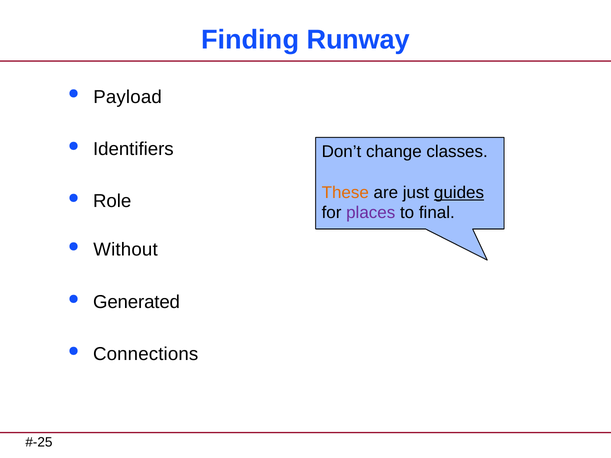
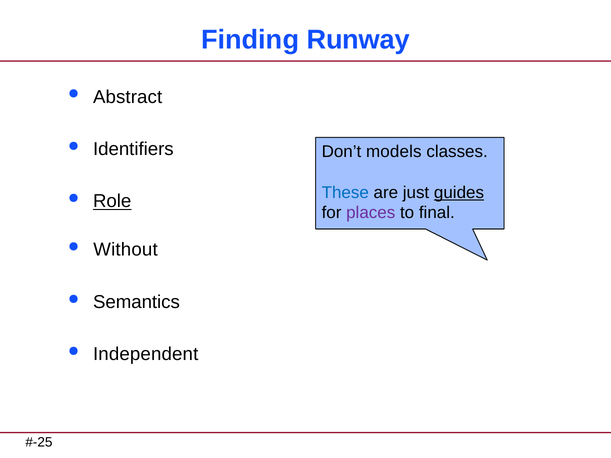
Payload: Payload -> Abstract (128, 97)
change: change -> models (394, 152)
These colour: orange -> blue (345, 193)
Role underline: none -> present (112, 201)
Generated: Generated -> Semantics (136, 302)
Connections: Connections -> Independent (146, 354)
